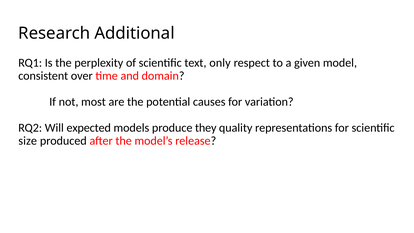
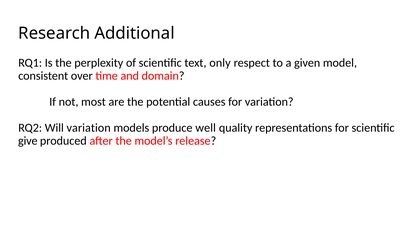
Will expected: expected -> variation (89, 128)
they: they -> well (206, 128)
size: size -> give (28, 141)
